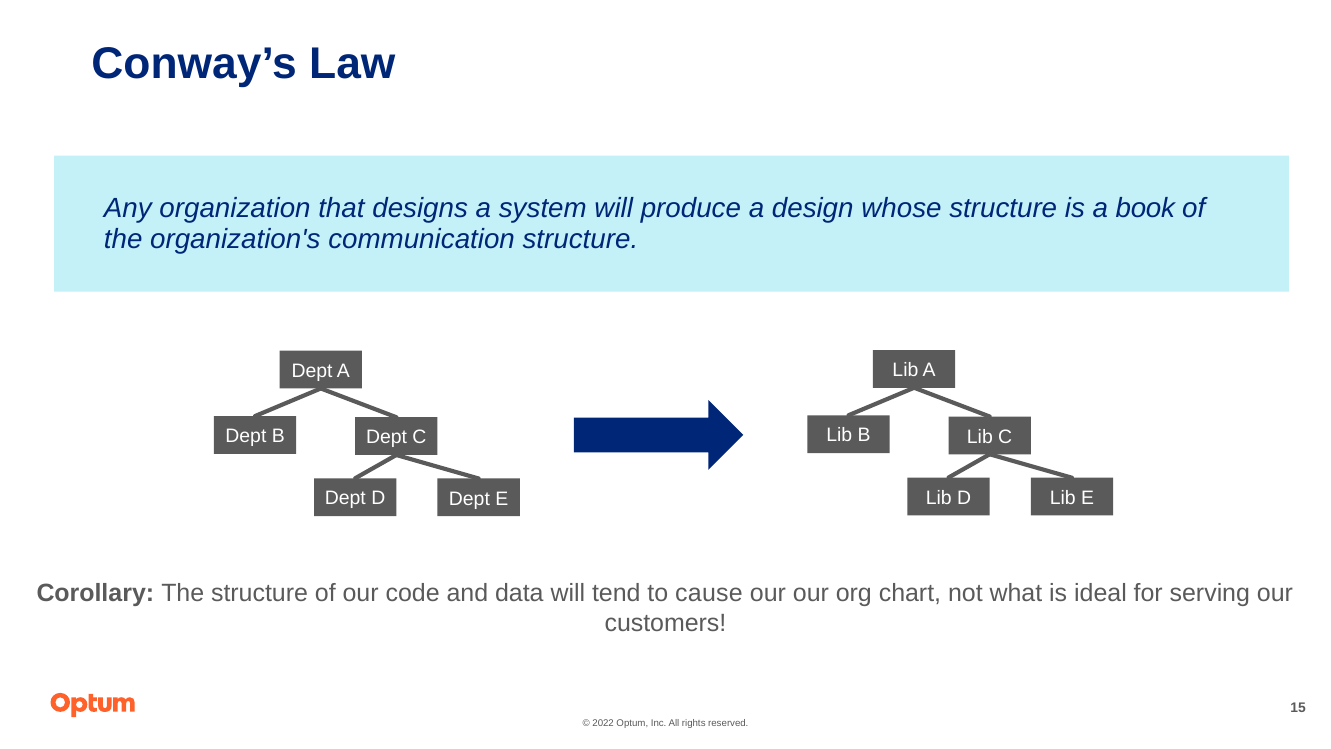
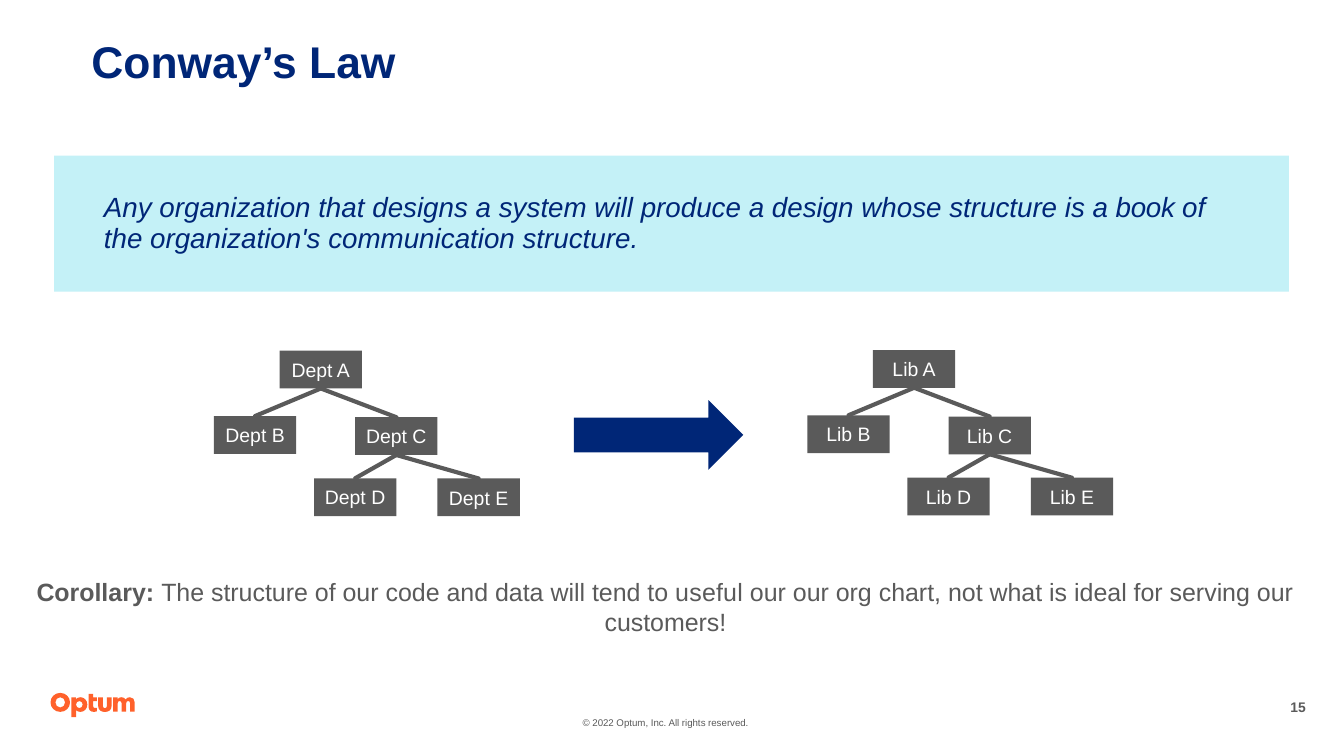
cause: cause -> useful (709, 593)
